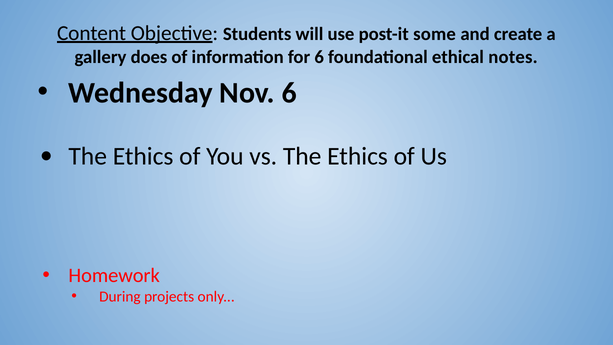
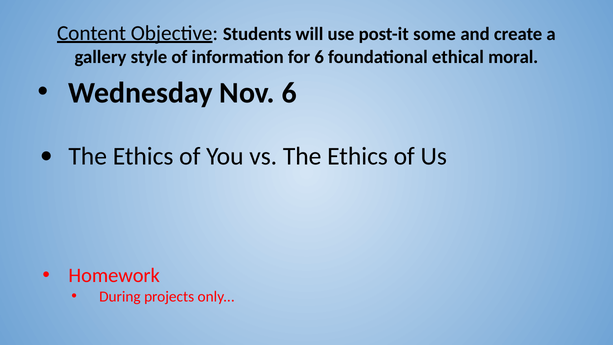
does: does -> style (149, 57)
notes: notes -> moral (513, 57)
